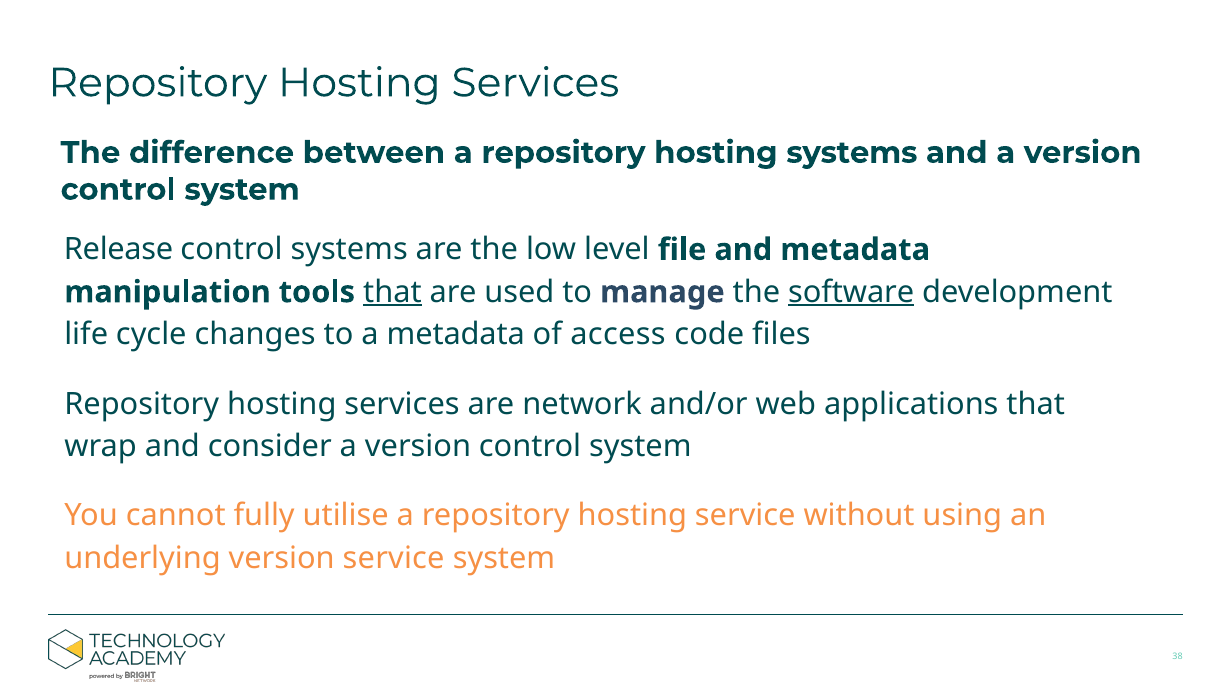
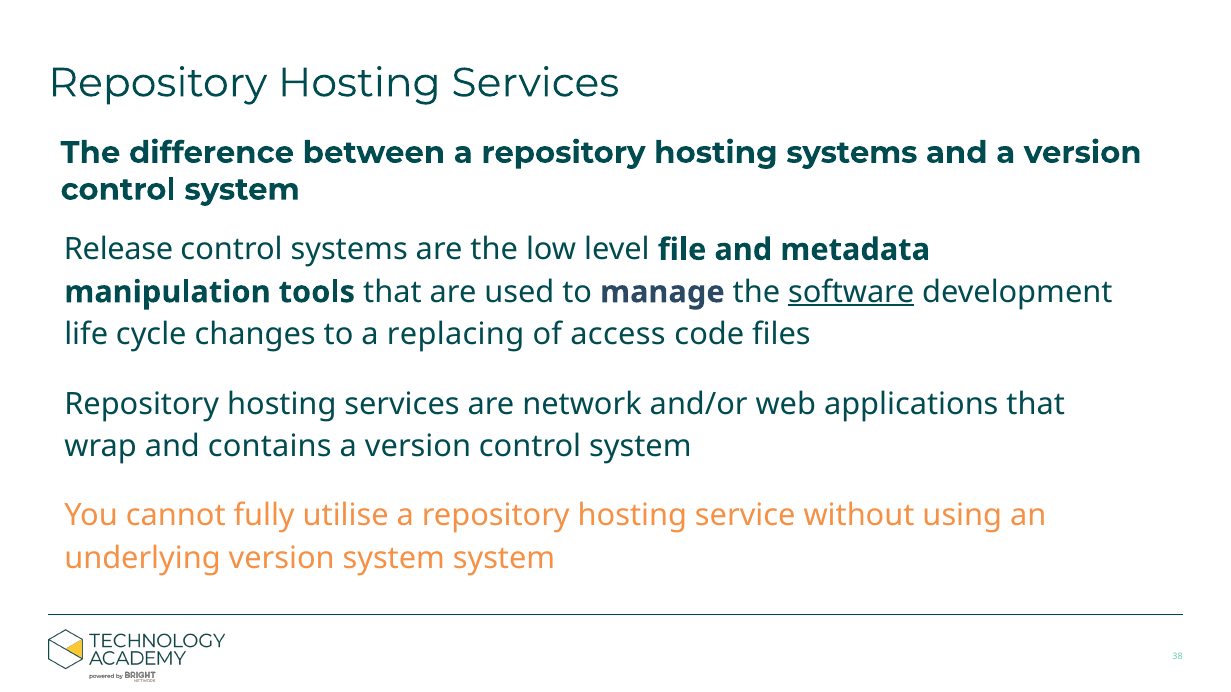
that underline: present -> none (392, 292)
a metadata: metadata -> replacing (456, 335)
consider: consider -> contains (270, 447)
version service: service -> system (394, 558)
